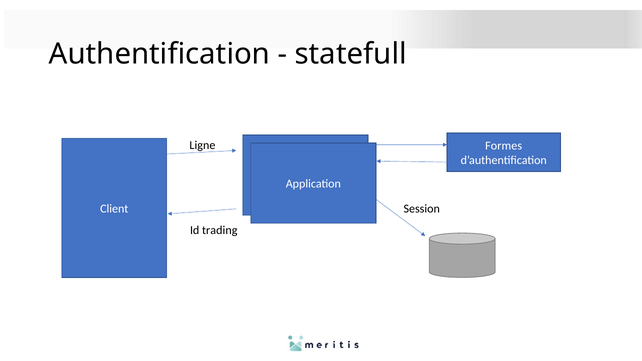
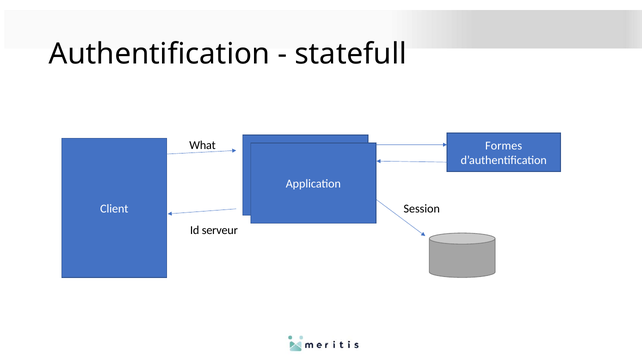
Ligne: Ligne -> What (203, 145)
trading: trading -> serveur (220, 230)
